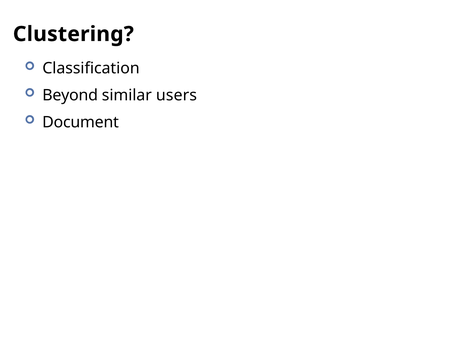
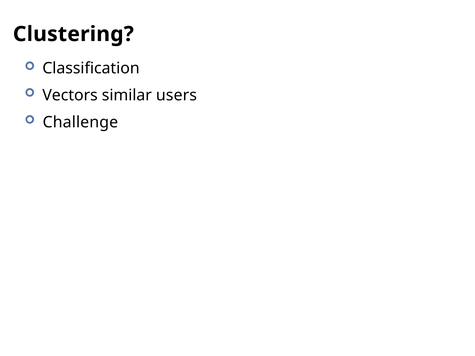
Beyond: Beyond -> Vectors (70, 95)
Document: Document -> Challenge (80, 122)
